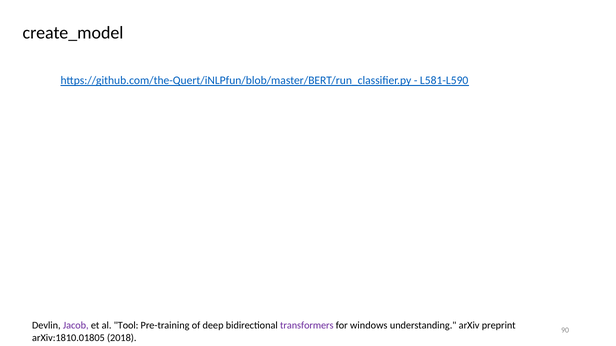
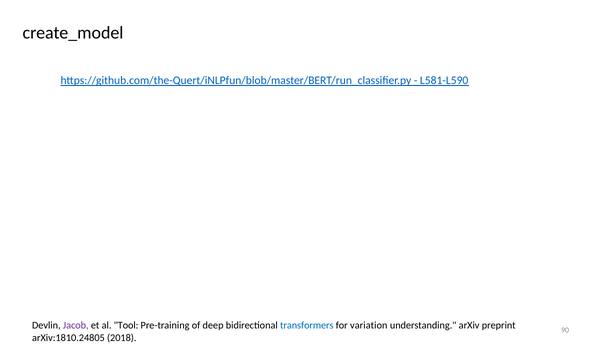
transformers colour: purple -> blue (307, 326)
windows: windows -> variation (369, 326)
arXiv:1810.01805: arXiv:1810.01805 -> arXiv:1810.24805 (68, 338)
